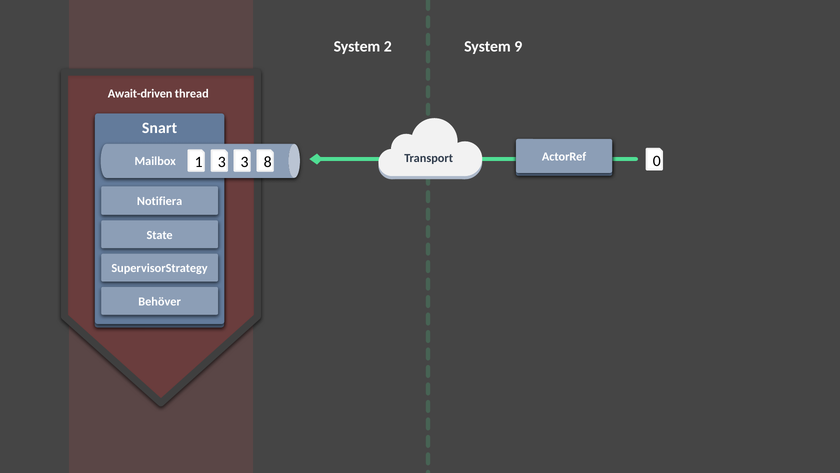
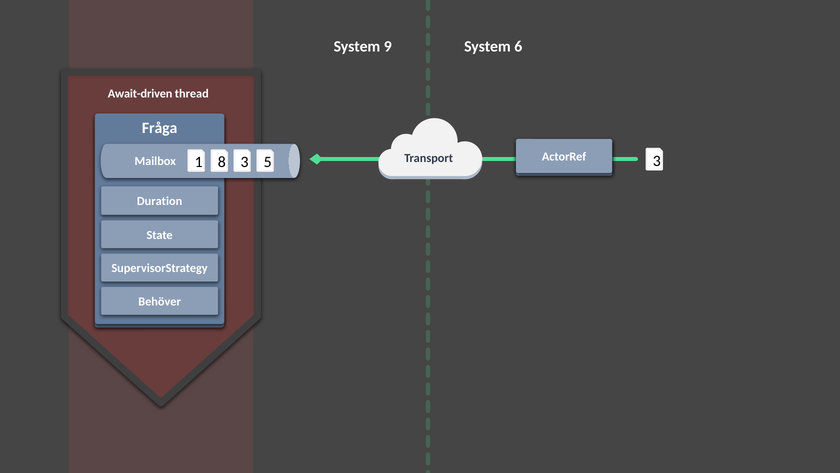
2: 2 -> 9 (388, 46)
9: 9 -> 6 (518, 46)
Snart: Snart -> Fråga (160, 128)
0: 0 -> 3 (657, 161)
1 3: 3 -> 8 (222, 162)
8: 8 -> 5 (268, 162)
Notifiera: Notifiera -> Duration (160, 201)
